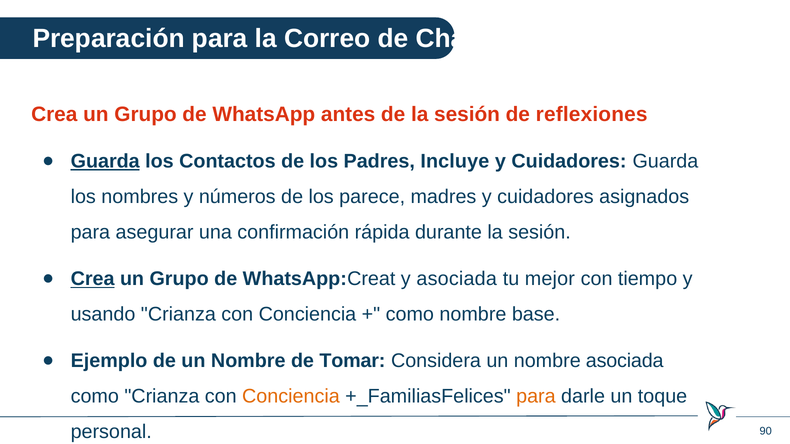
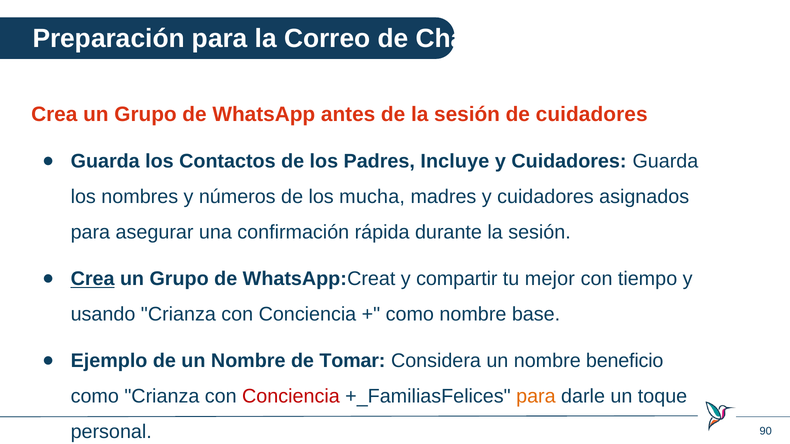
de reflexiones: reflexiones -> cuidadores (592, 114)
Guarda underline: present -> none (105, 161)
parece: parece -> mucha (372, 197)
y asociada: asociada -> compartir (457, 279)
nombre asociada: asociada -> beneficio (625, 361)
Conciencia colour: orange -> red (291, 397)
